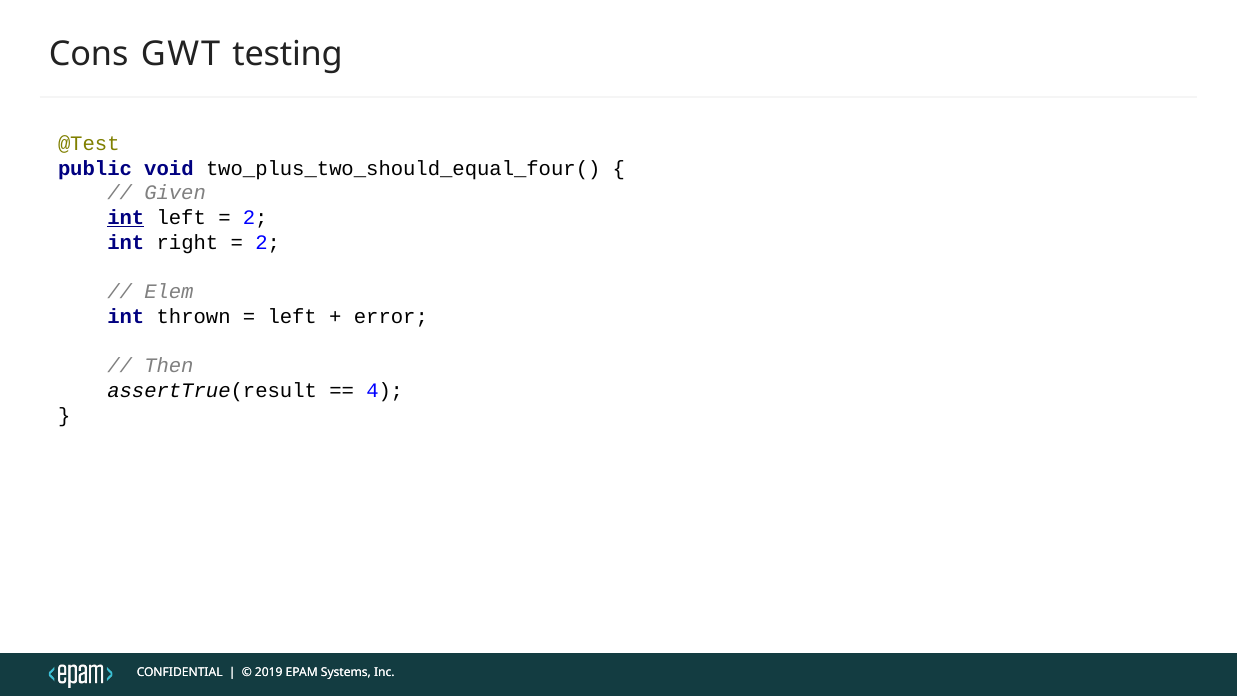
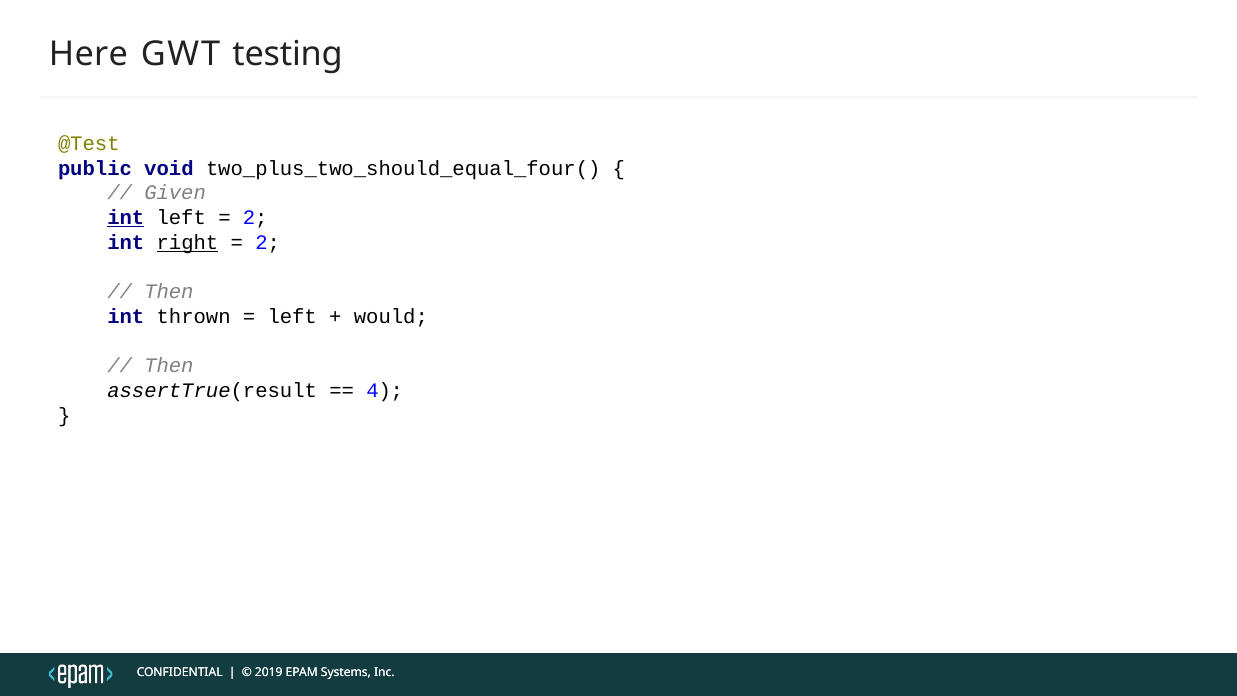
Cons: Cons -> Here (88, 54)
right underline: none -> present (187, 242)
Elem: Elem -> Then (169, 292)
error: error -> would (391, 317)
